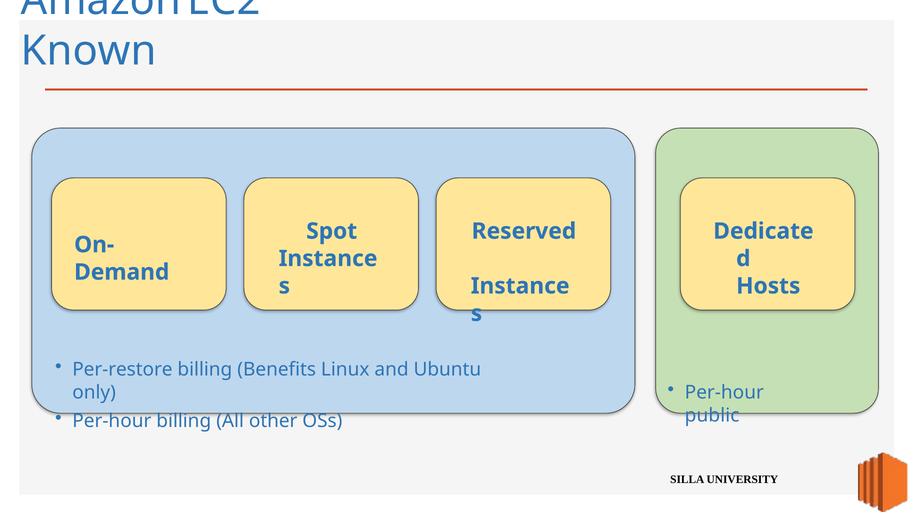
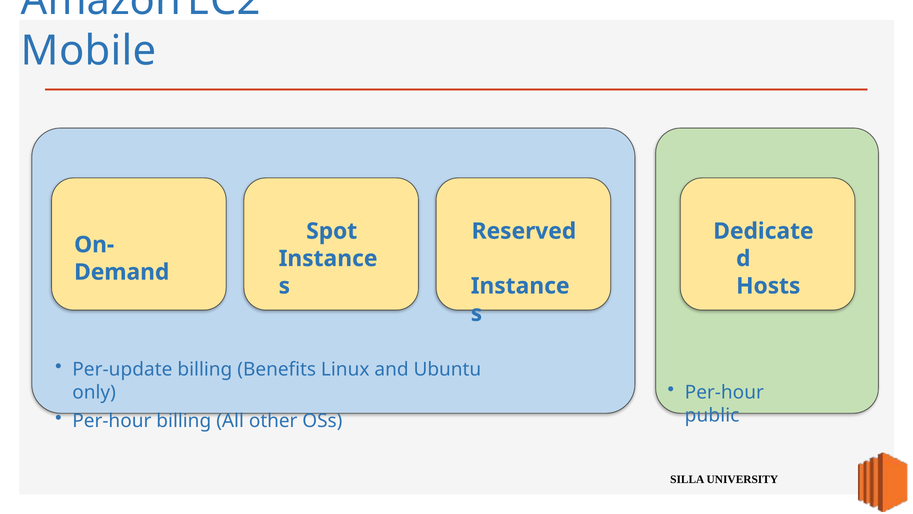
Known: Known -> Mobile (89, 51)
Per-restore: Per-restore -> Per-update (122, 369)
